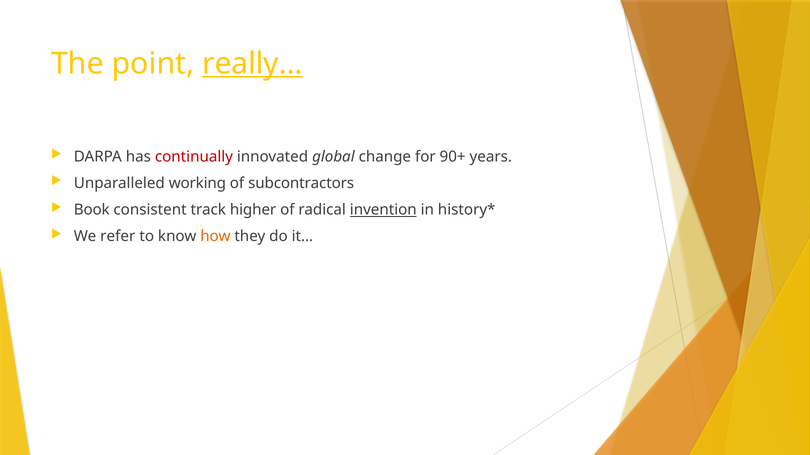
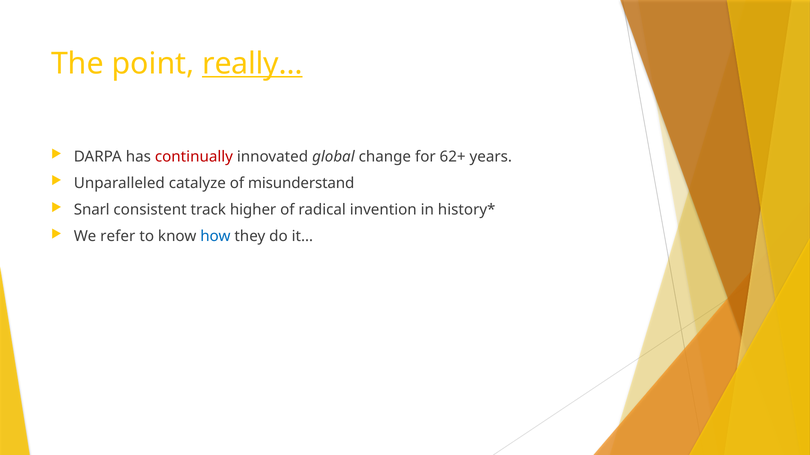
90+: 90+ -> 62+ (453, 157)
working: working -> catalyze (197, 183)
subcontractors: subcontractors -> misunderstand (301, 183)
Book: Book -> Snarl (92, 210)
invention underline: present -> none (383, 210)
how colour: orange -> blue (215, 237)
